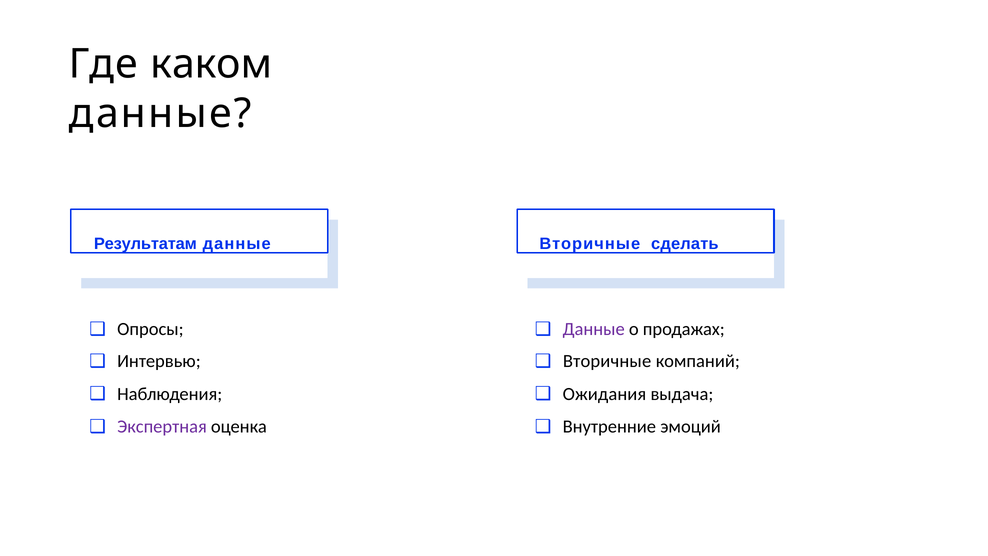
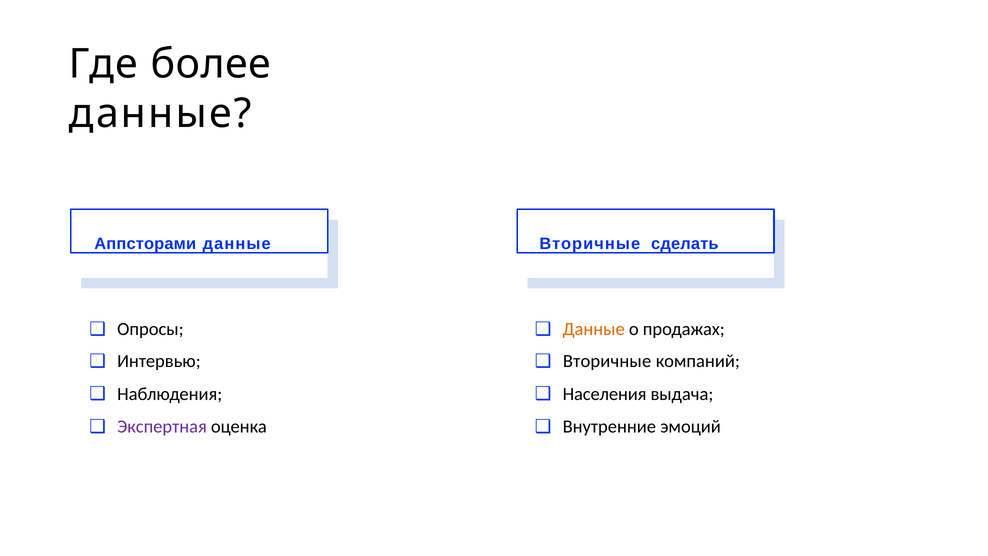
каком: каком -> более (211, 64)
Результатам: Результатам -> Аппсторами (145, 244)
Данные colour: purple -> orange (594, 329)
Ожидания: Ожидания -> Населения (605, 394)
